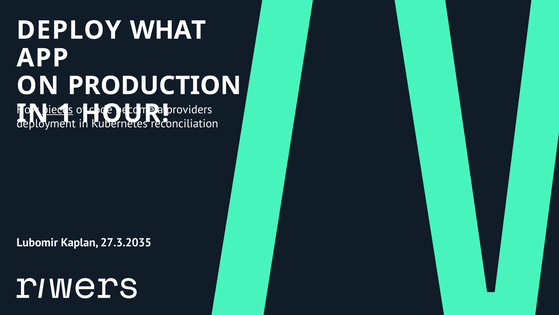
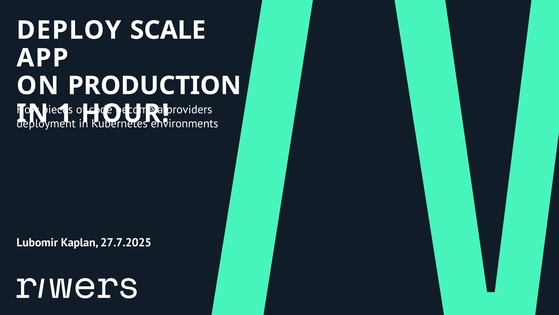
WHAT: WHAT -> SCALE (168, 30)
pieces underline: present -> none (57, 109)
reconciliation: reconciliation -> environments (185, 123)
27.3.2035: 27.3.2035 -> 27.7.2025 (126, 242)
